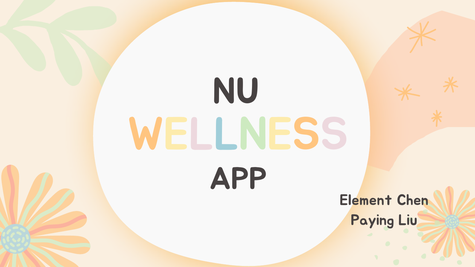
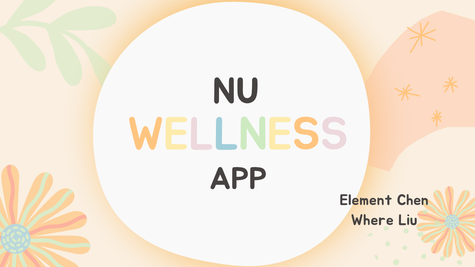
Paying: Paying -> Where (372, 220)
